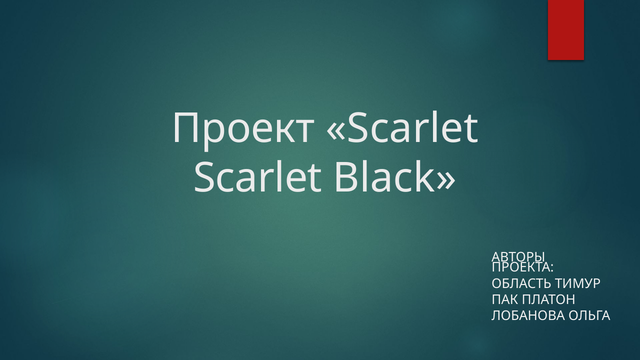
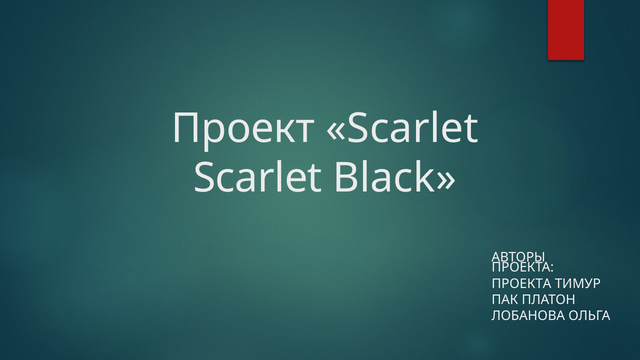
ОБЛАСТЬ: ОБЛАСТЬ -> ПРОЕКТА (521, 284)
